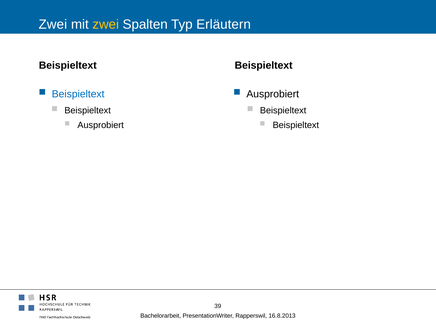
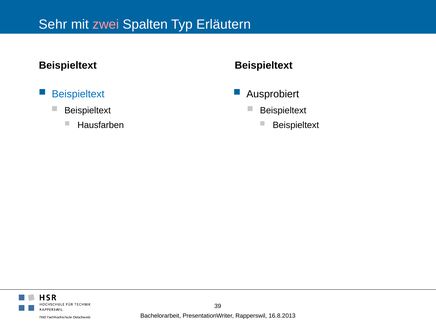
Zwei: Zwei -> Sehr (53, 24)
zwei colour: yellow -> pink (106, 24)
Ausprobiert: Ausprobiert -> Hausfarben (101, 125)
